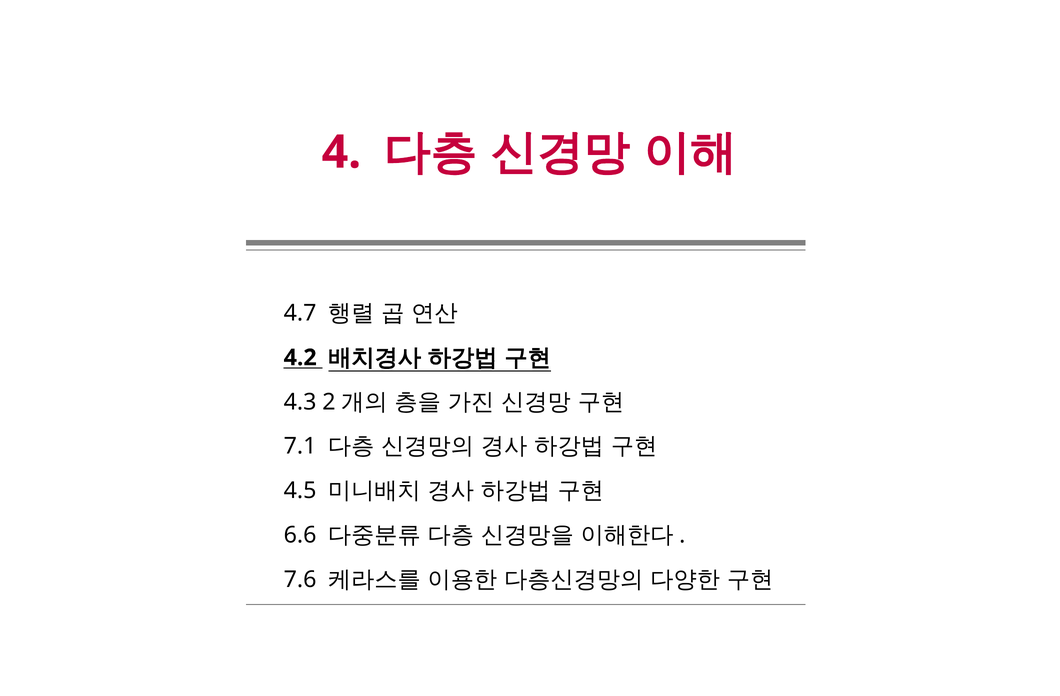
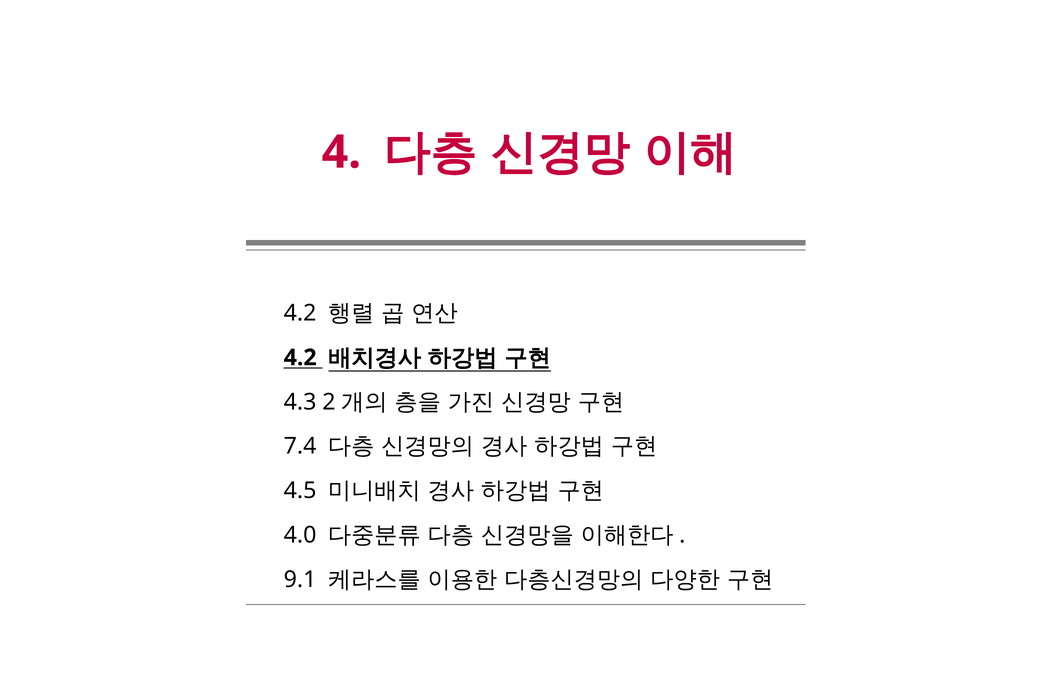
4.7: 4.7 -> 4.2 (300, 313)
7.1: 7.1 -> 7.4 (300, 446)
6.6: 6.6 -> 4.0 (300, 535)
7.6: 7.6 -> 9.1 (300, 580)
